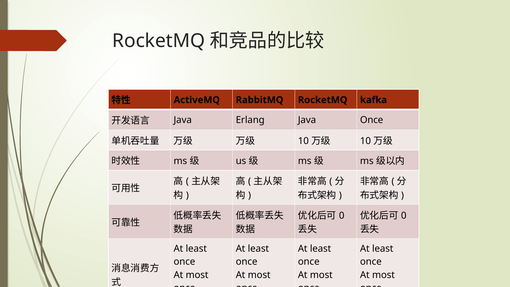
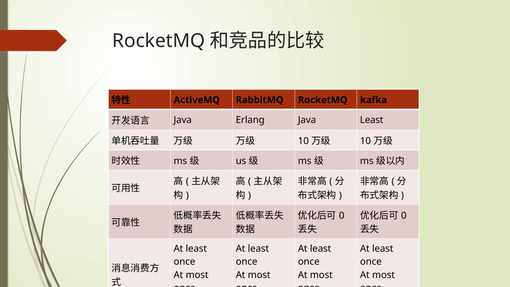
Java Once: Once -> Least (372, 120)
